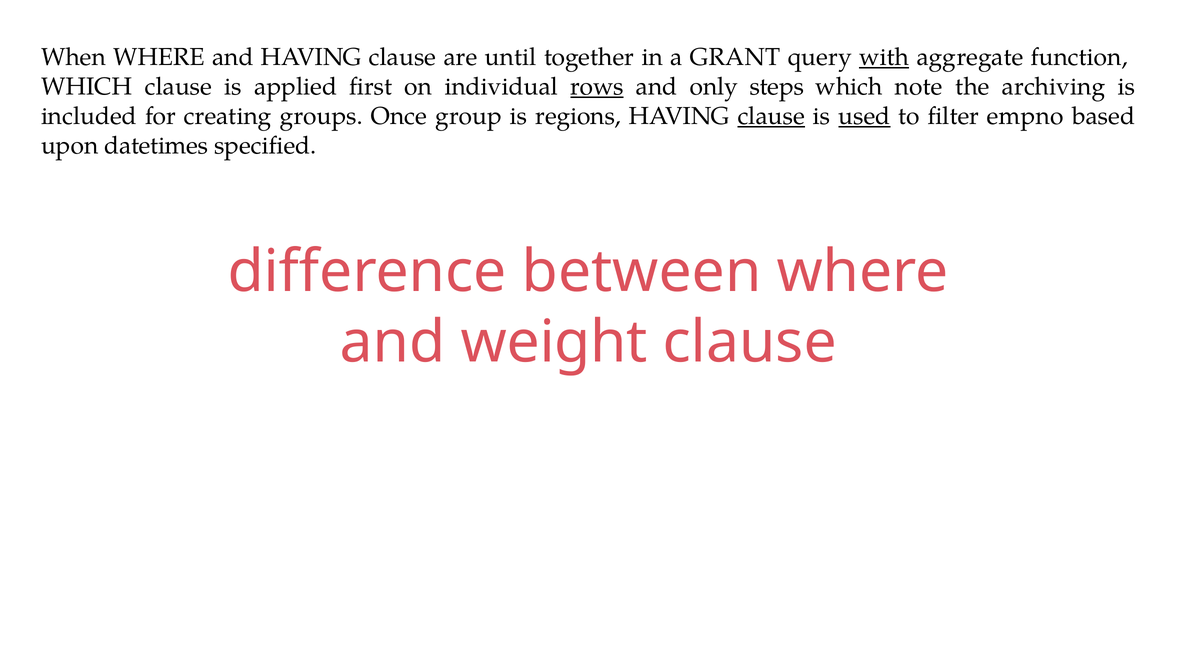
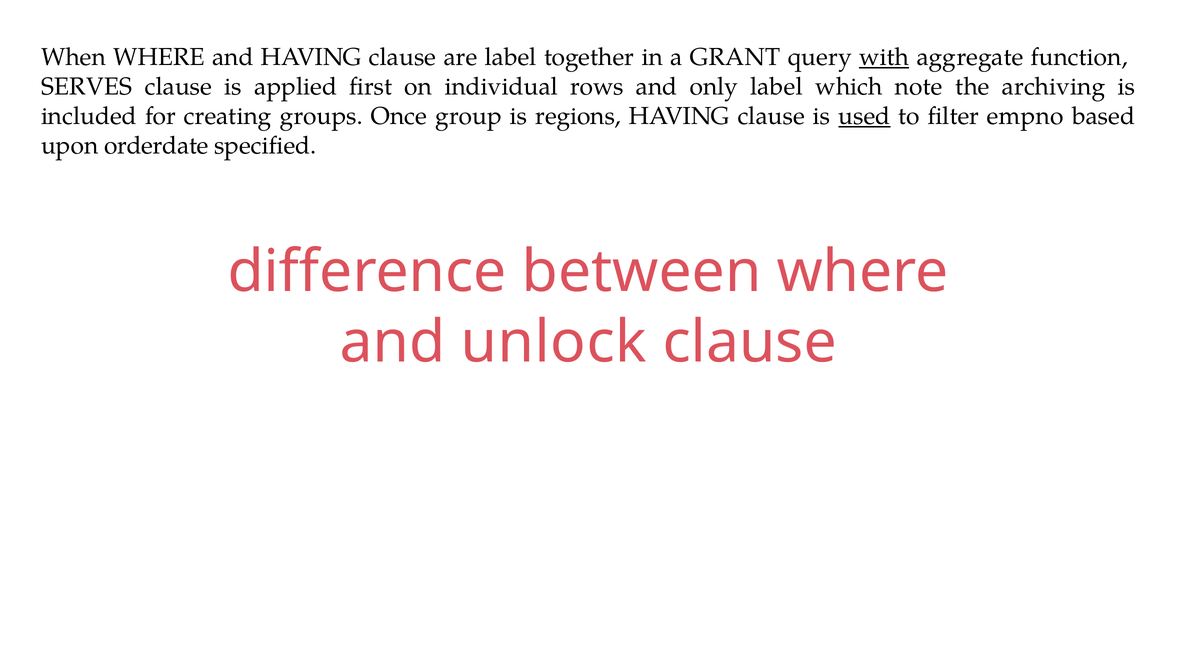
are until: until -> label (511, 57)
WHICH: WHICH -> SERVES (87, 87)
rows underline: present -> none (597, 87)
only steps: steps -> label (777, 87)
clause underline: present -> none (771, 116)
datetimes: datetimes -> orderdate (156, 145)
weight: weight -> unlock (554, 342)
